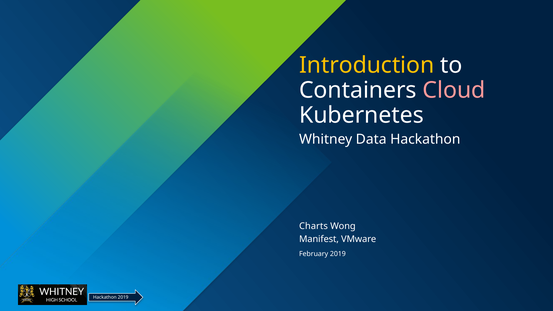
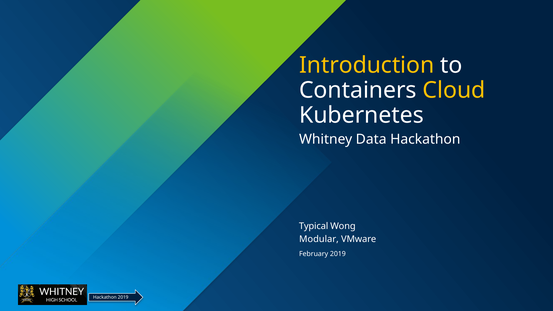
Cloud colour: pink -> yellow (454, 90)
Charts: Charts -> Typical (314, 226)
Manifest: Manifest -> Modular (319, 239)
